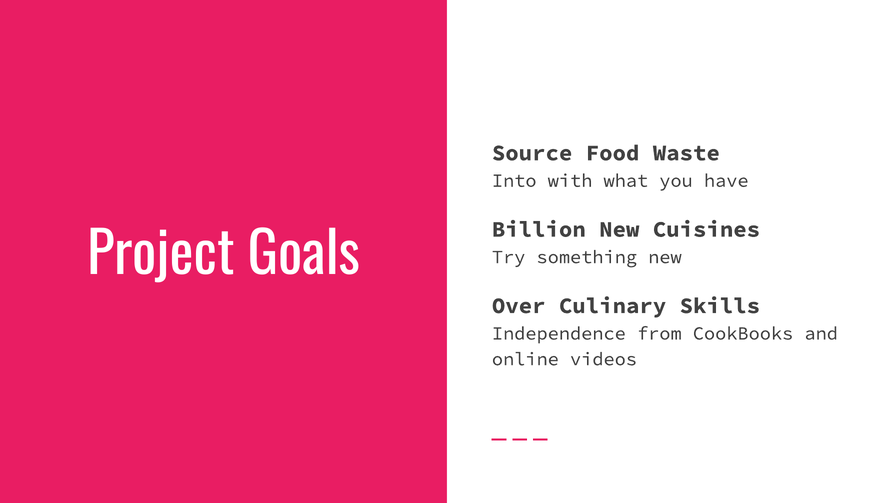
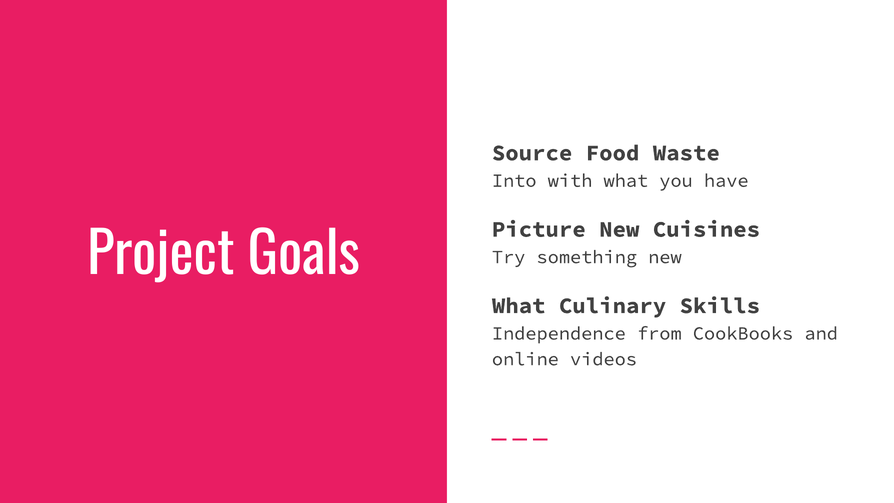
Billion: Billion -> Picture (539, 229)
Over: Over -> What (519, 306)
